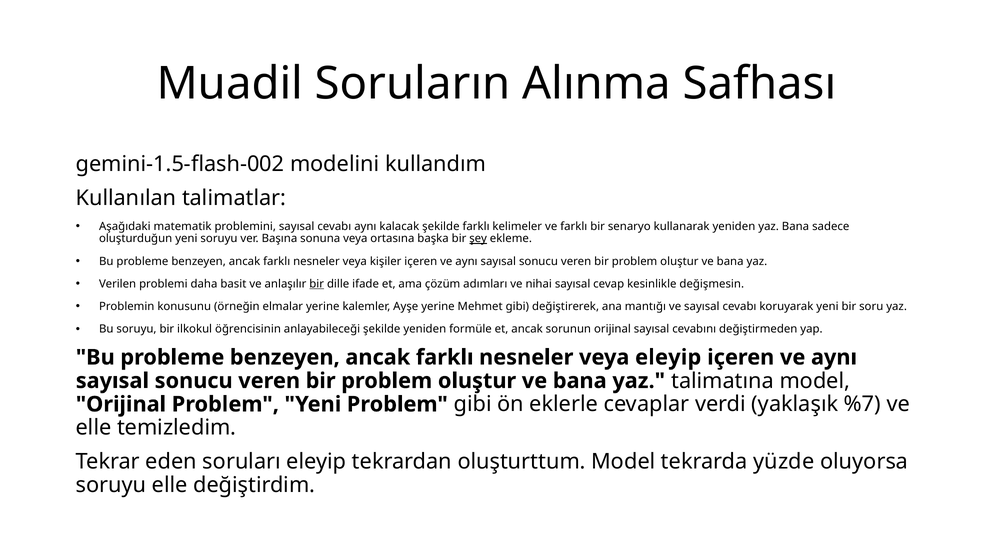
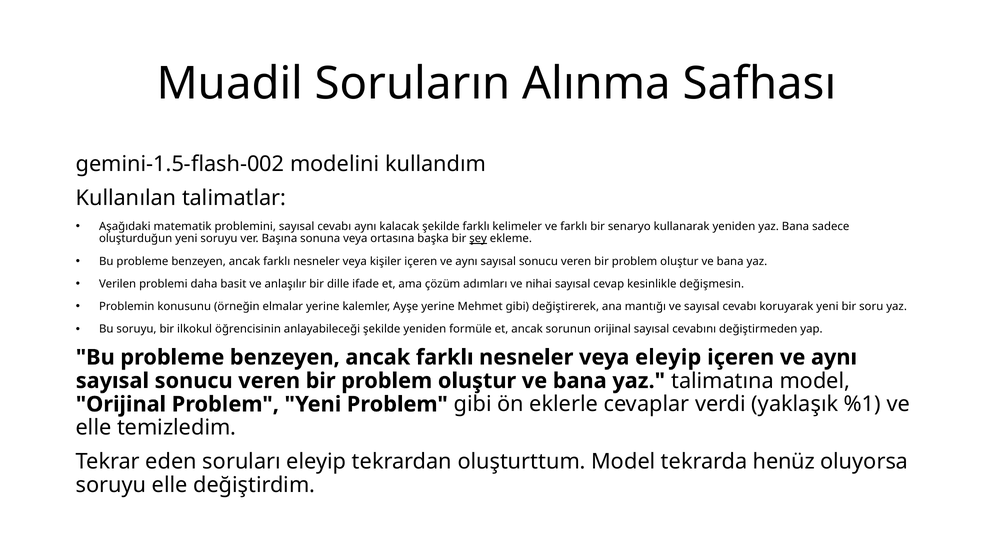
bir underline: present -> none (317, 284)
%7: %7 -> %1 (862, 404)
yüzde: yüzde -> henüz (784, 462)
